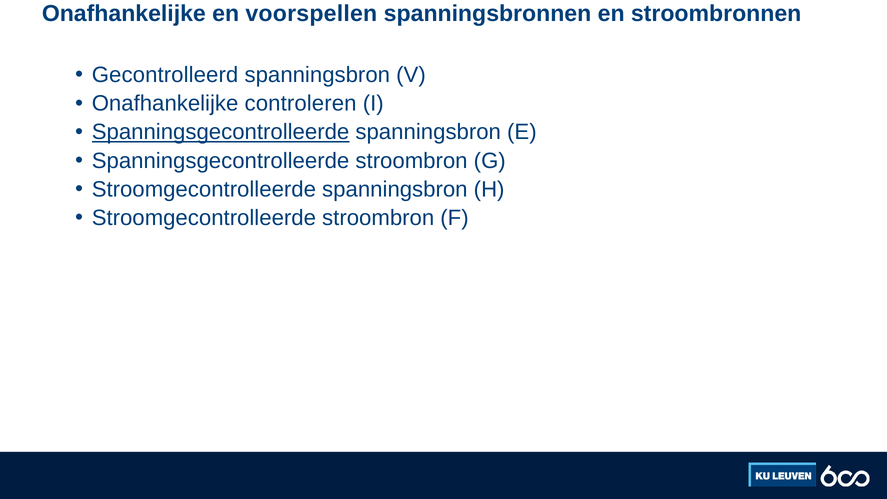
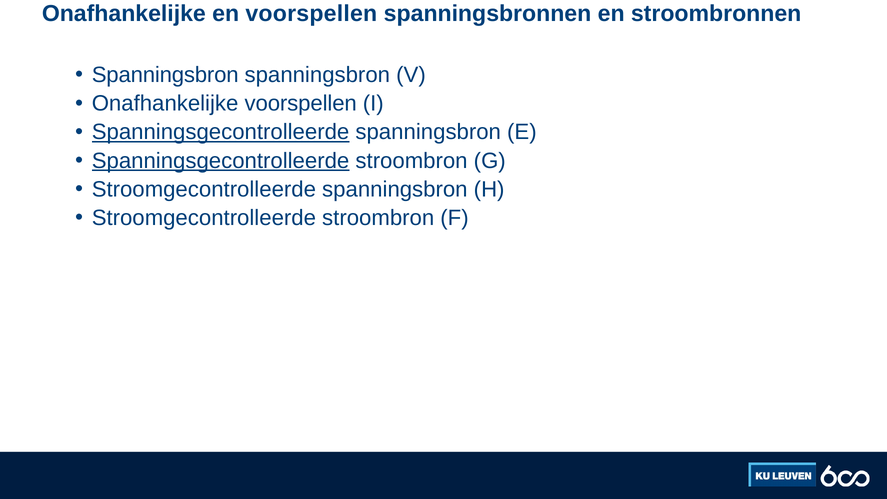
Gecontrolleerd: Gecontrolleerd -> Spanningsbron (165, 75)
Onafhankelijke controleren: controleren -> voorspellen (301, 104)
Spanningsgecontrolleerde underline: none -> present (221, 161)
